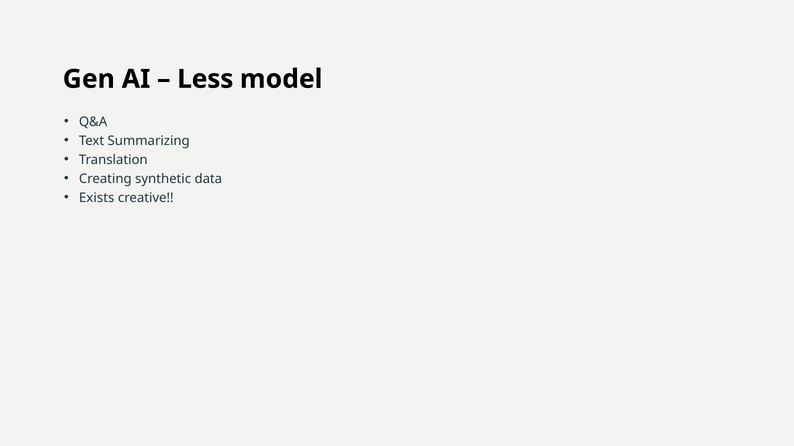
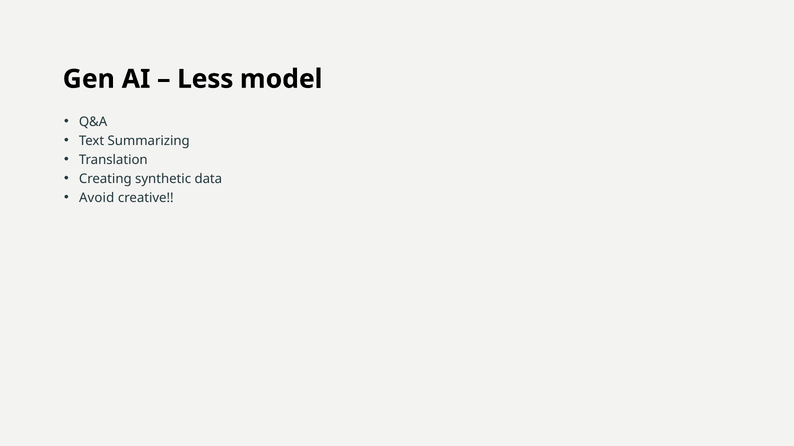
Exists: Exists -> Avoid (97, 198)
